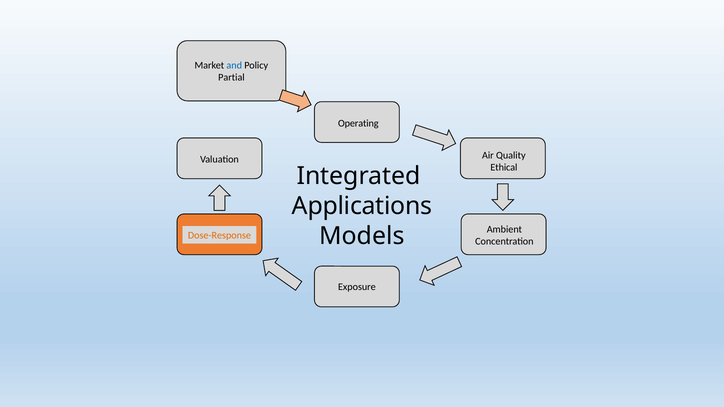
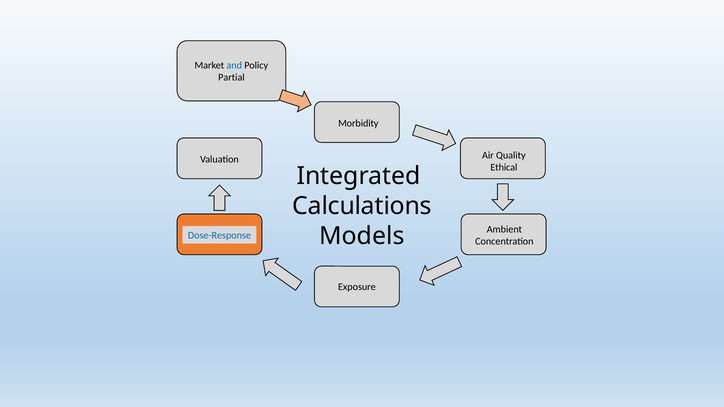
Operating: Operating -> Morbidity (358, 123)
Applications: Applications -> Calculations (362, 206)
Dose-Response colour: orange -> blue (219, 236)
